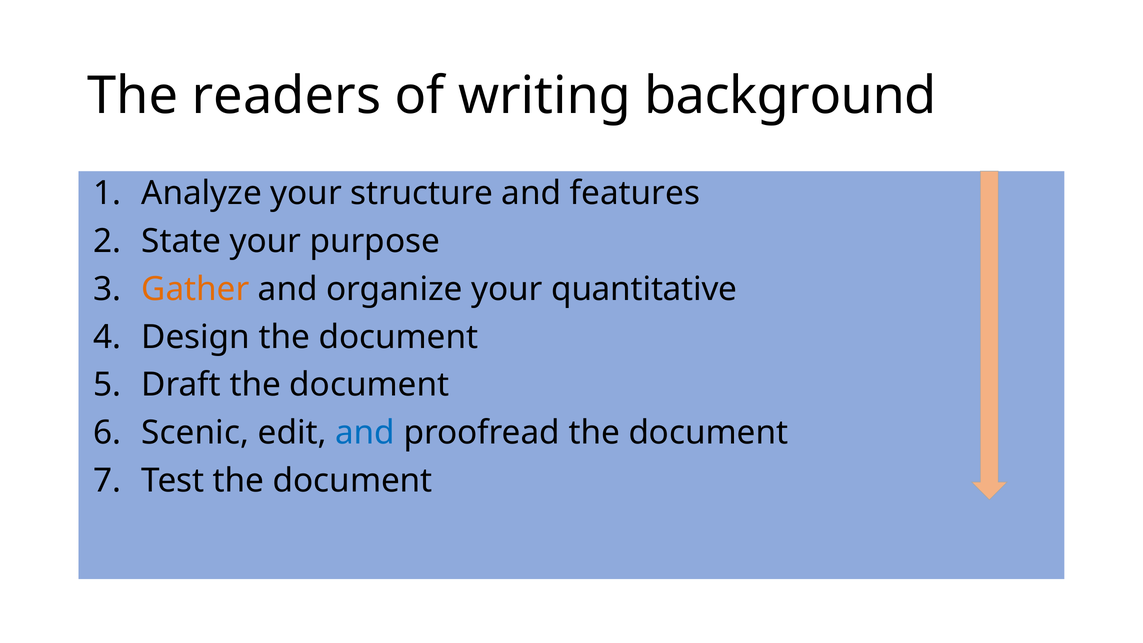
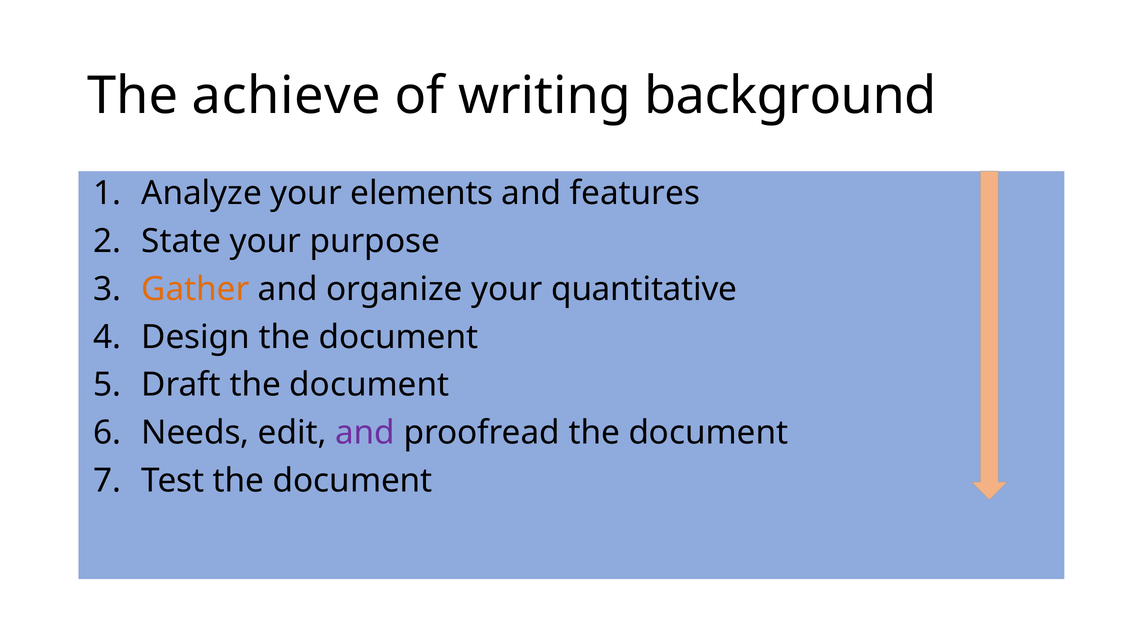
readers: readers -> achieve (286, 96)
structure: structure -> elements (422, 193)
Scenic: Scenic -> Needs (195, 433)
and colour: blue -> purple (365, 433)
